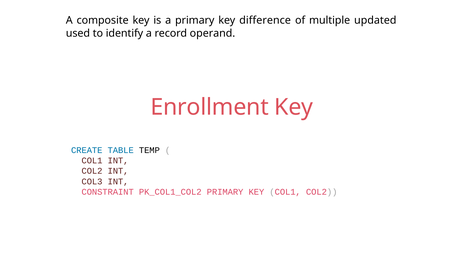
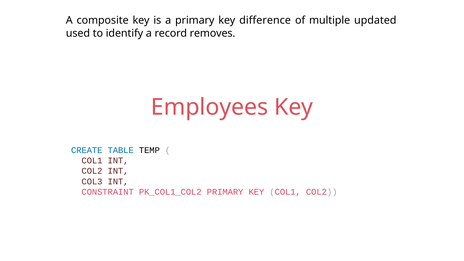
operand: operand -> removes (213, 33)
Enrollment: Enrollment -> Employees (210, 107)
